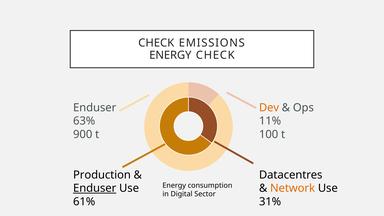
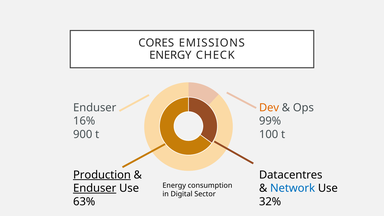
CHECK: CHECK -> CORES (156, 43)
63%: 63% -> 16% (84, 121)
11%: 11% -> 99% (270, 121)
Production underline: none -> present (102, 175)
Network colour: orange -> blue (293, 188)
61%: 61% -> 63% (84, 202)
31%: 31% -> 32% (270, 202)
